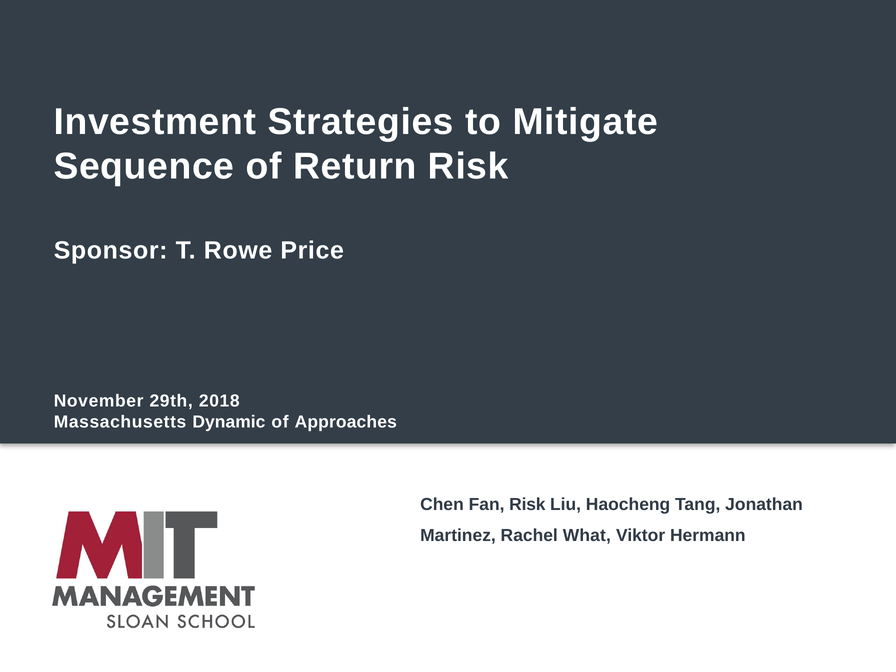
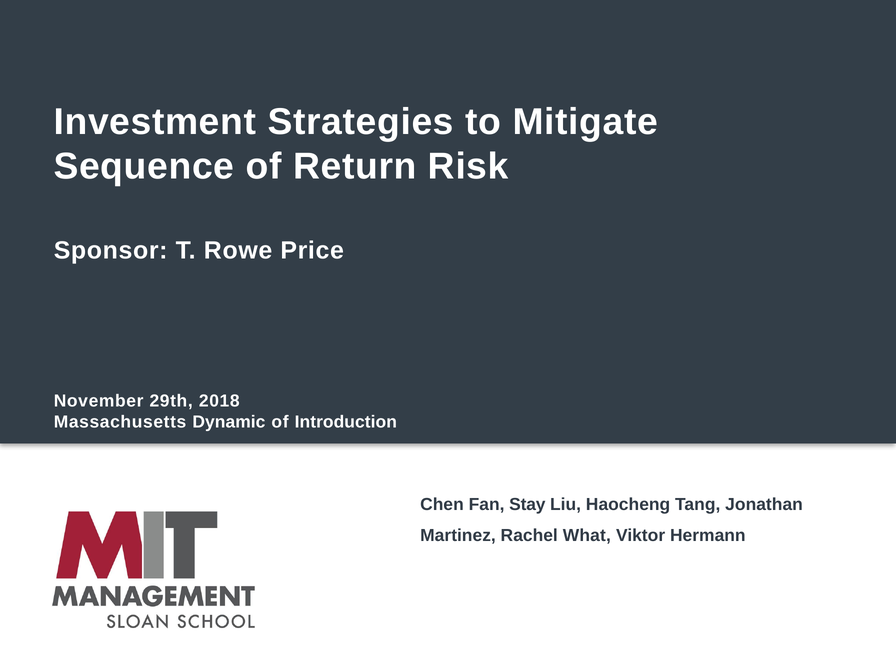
Approaches: Approaches -> Introduction (346, 422)
Fan Risk: Risk -> Stay (527, 504)
